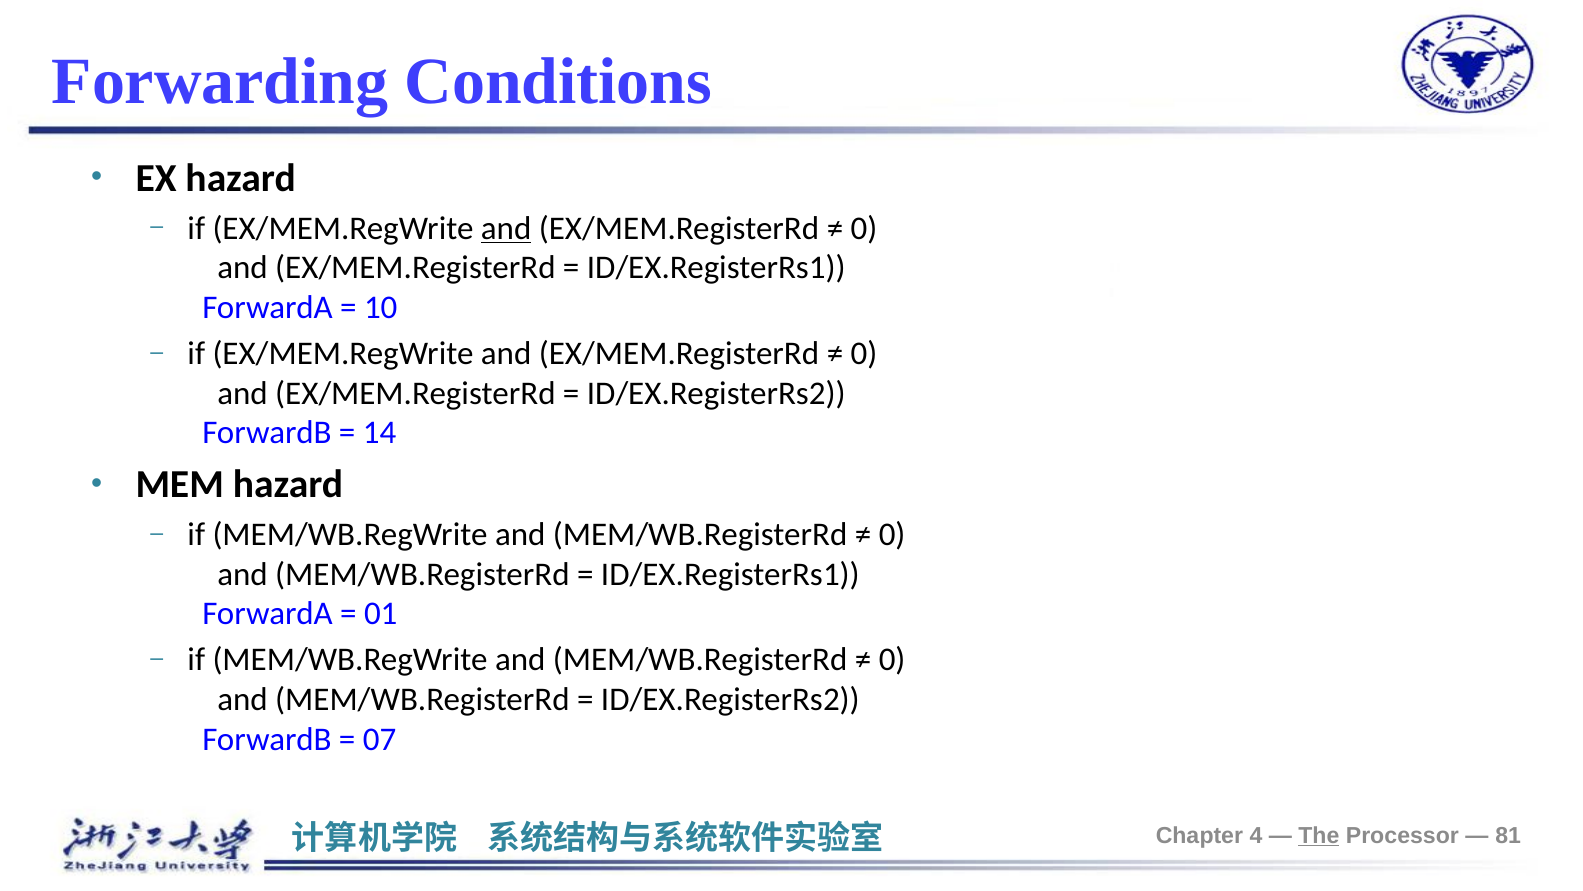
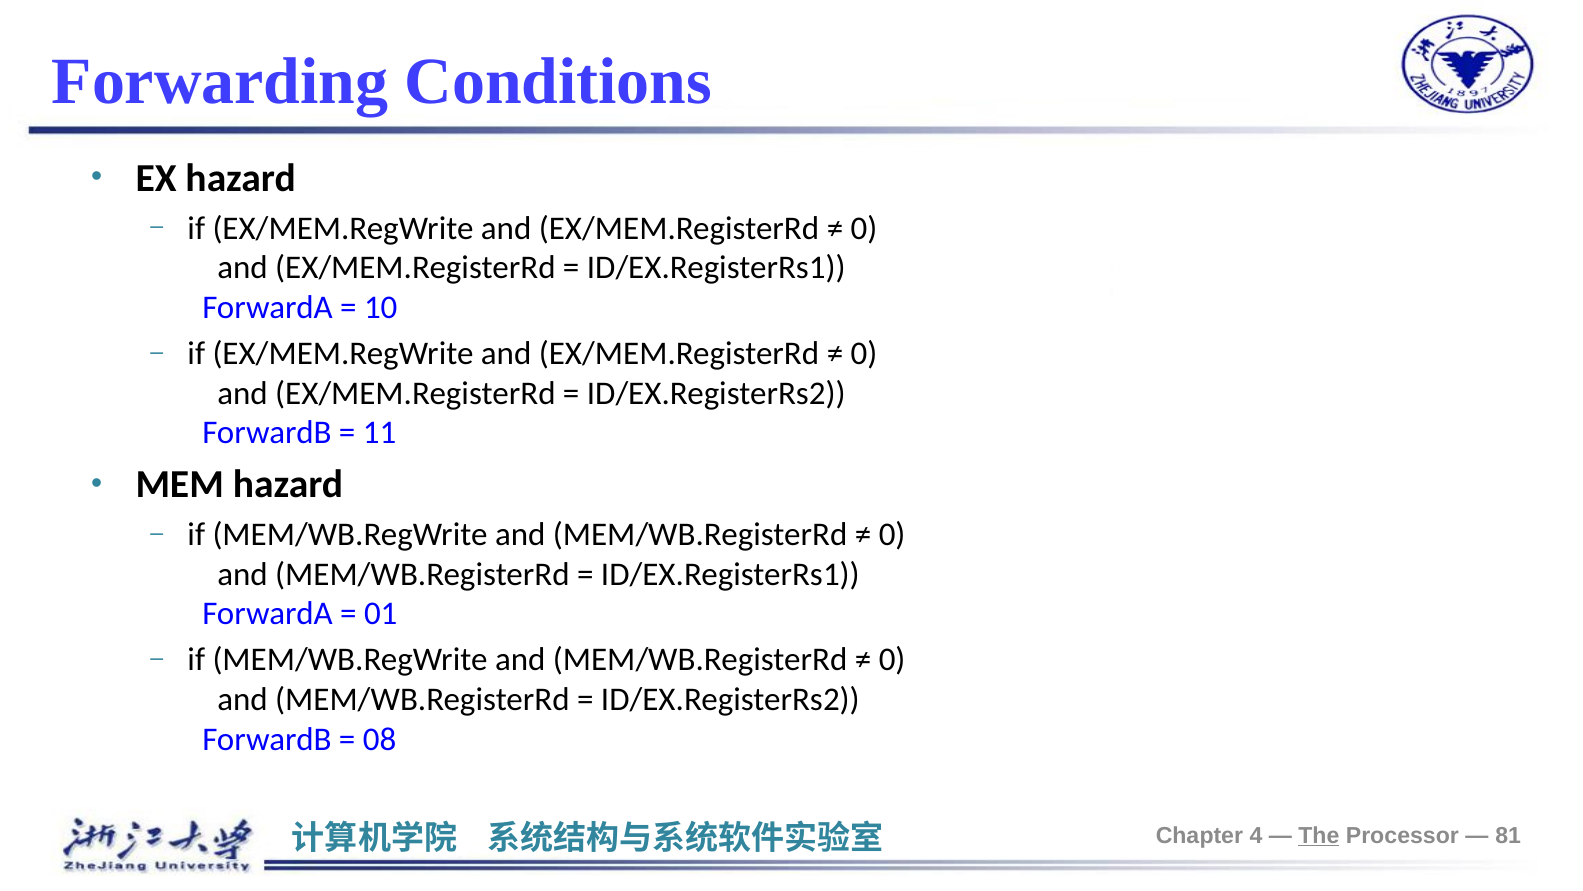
and underline: present -> none (506, 228)
14: 14 -> 11 (380, 433)
07: 07 -> 08 (380, 739)
